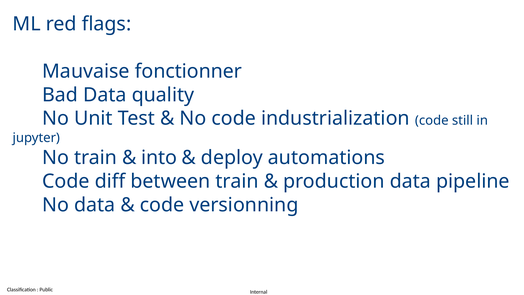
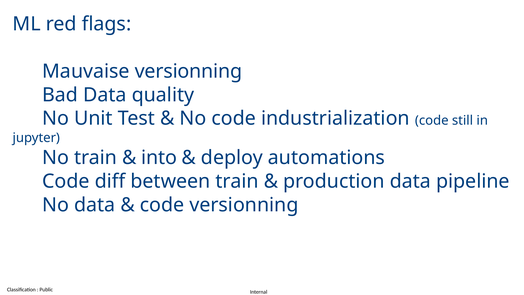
Mauvaise fonctionner: fonctionner -> versionning (188, 71)
